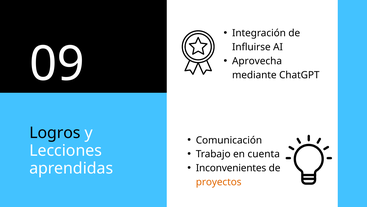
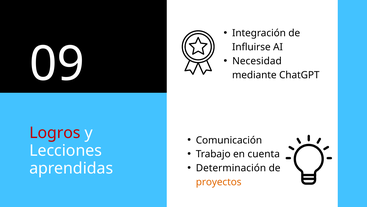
Aprovecha: Aprovecha -> Necesidad (257, 61)
Logros colour: black -> red (55, 132)
Inconvenientes: Inconvenientes -> Determinación (231, 168)
